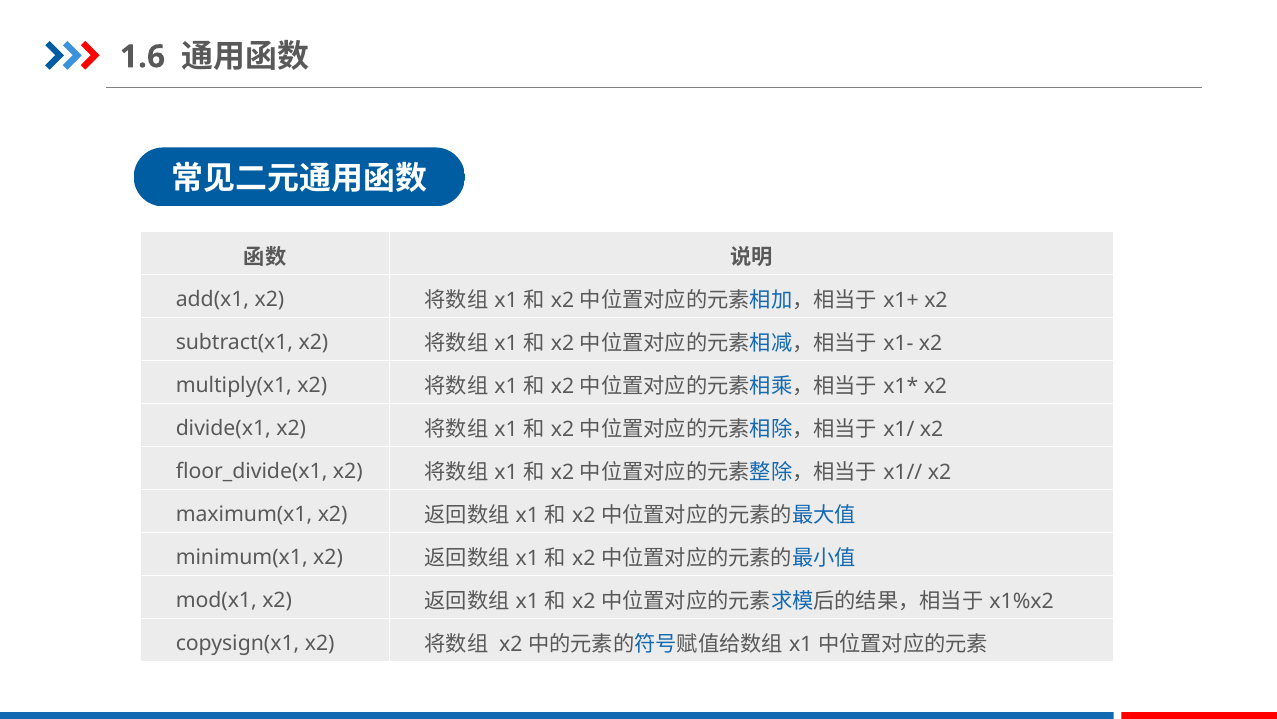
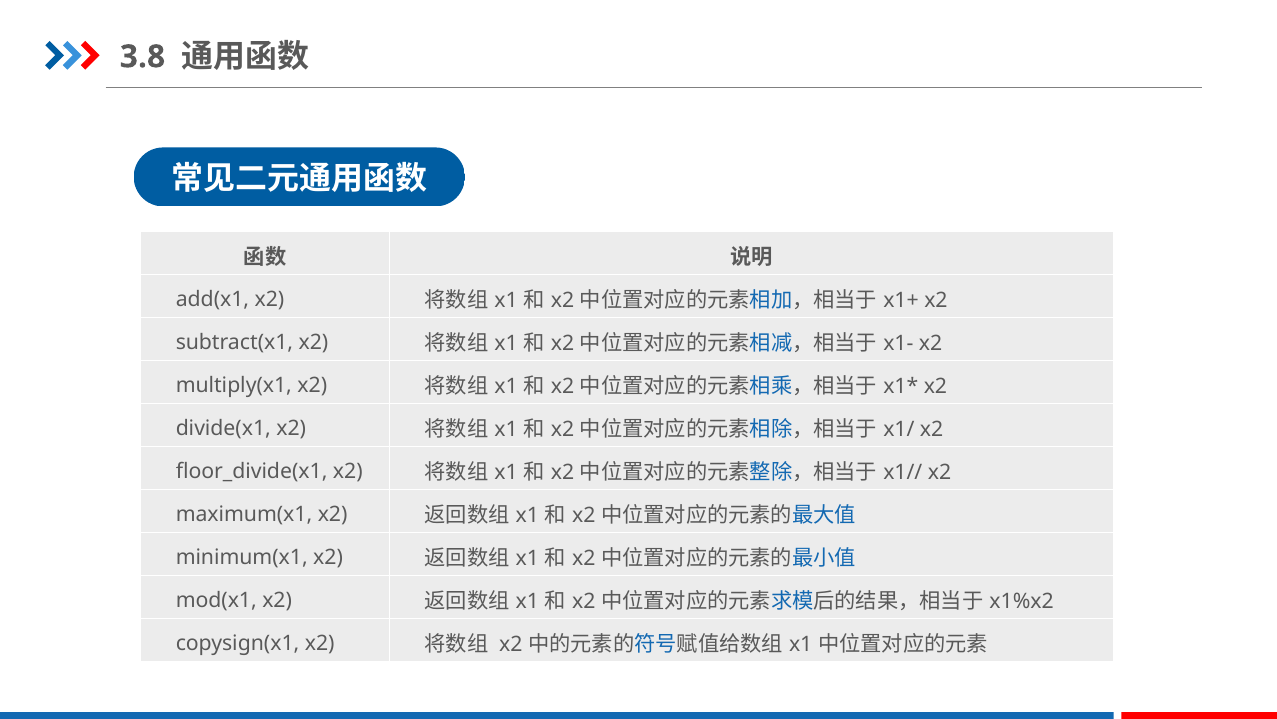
1.6: 1.6 -> 3.8 (142, 57)
